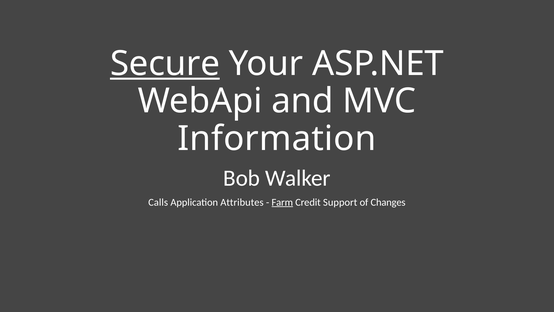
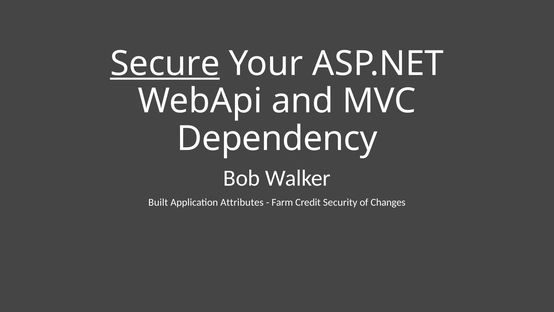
Information: Information -> Dependency (277, 138)
Calls: Calls -> Built (158, 202)
Farm underline: present -> none (282, 202)
Support: Support -> Security (340, 202)
